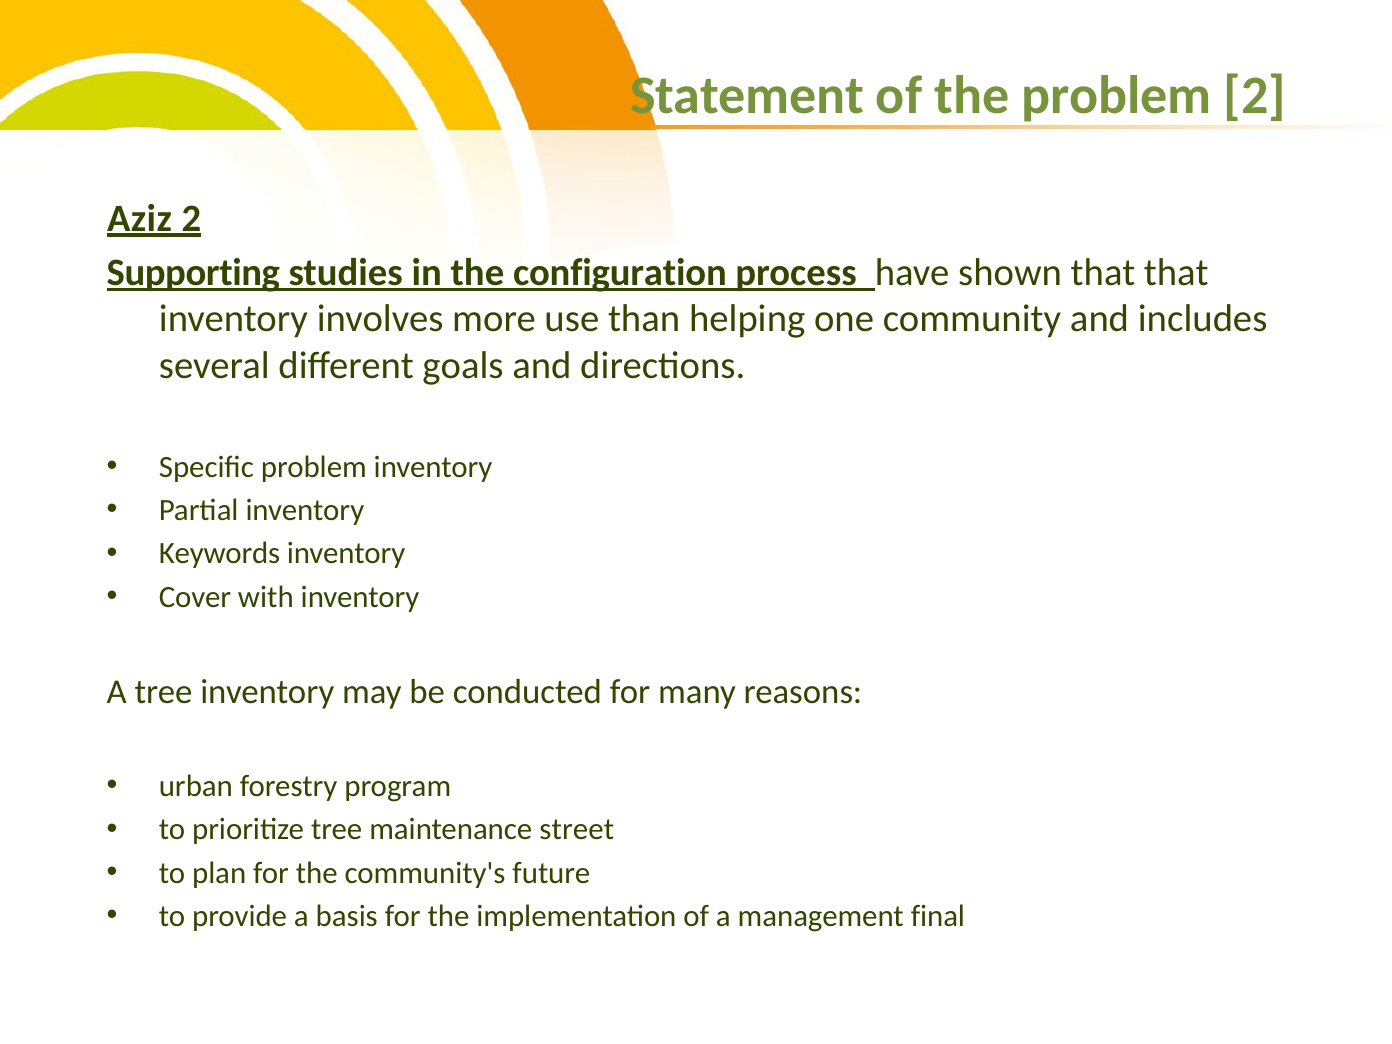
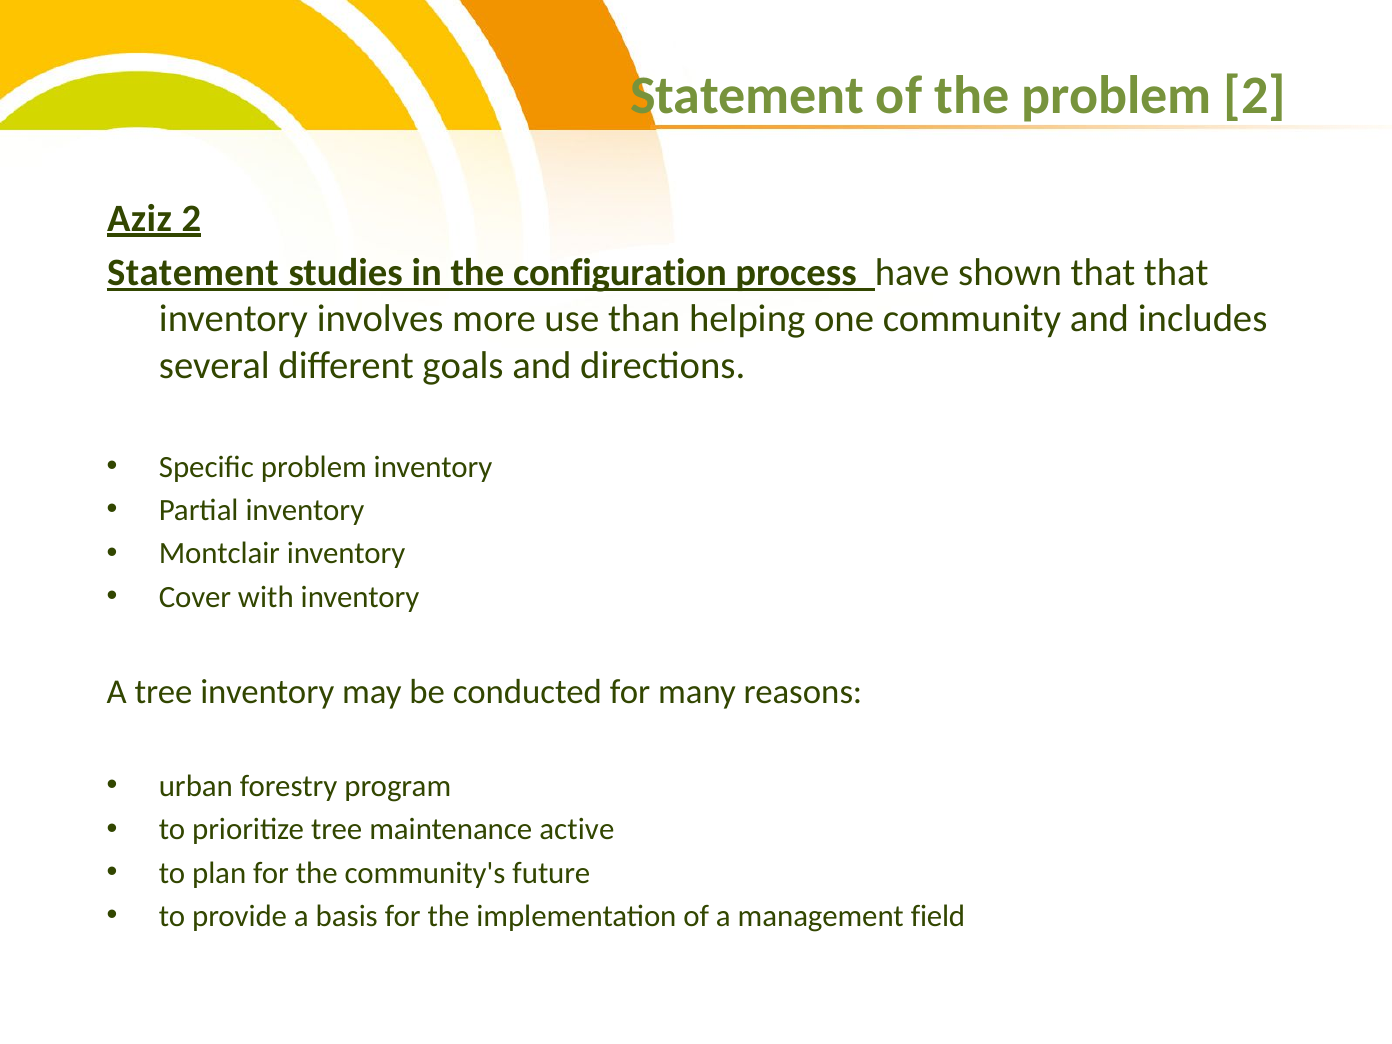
Supporting: Supporting -> Statement (193, 273)
Keywords: Keywords -> Montclair (219, 554)
street: street -> active (577, 830)
final: final -> field (938, 916)
